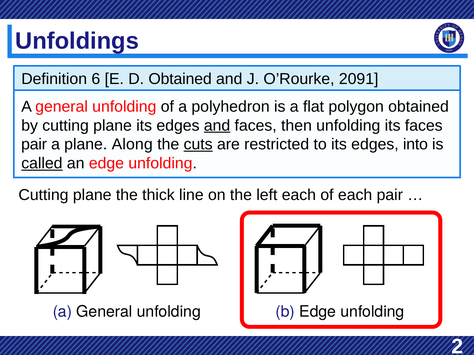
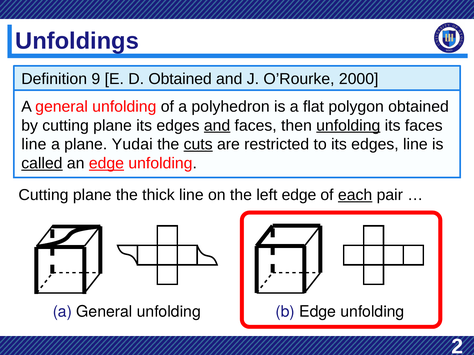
6: 6 -> 9 (96, 79)
2091: 2091 -> 2000 (359, 79)
unfolding underline: none -> present (348, 126)
pair: pair -> line (34, 145)
Along: Along -> Yudai (132, 145)
edges into: into -> line (415, 145)
edge underline: none -> present (106, 164)
left each: each -> edge (299, 195)
each underline: none -> present (355, 195)
